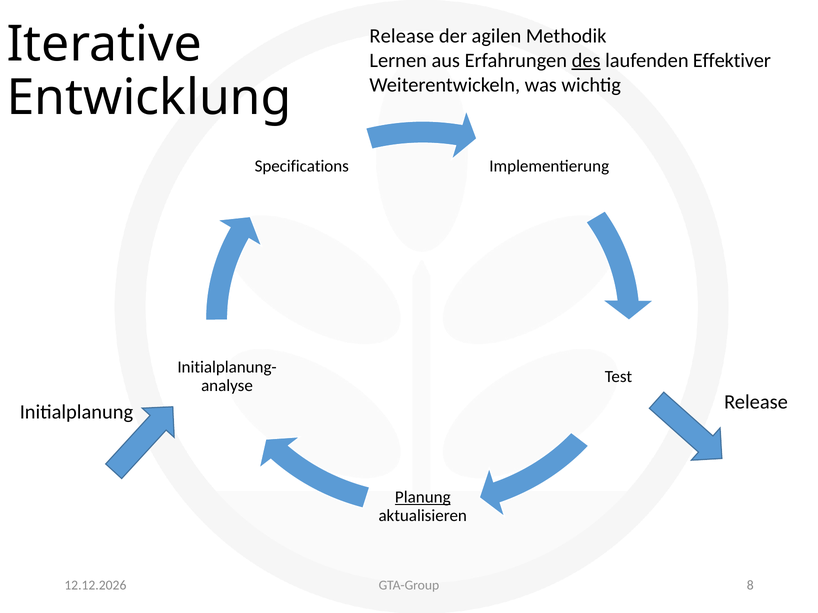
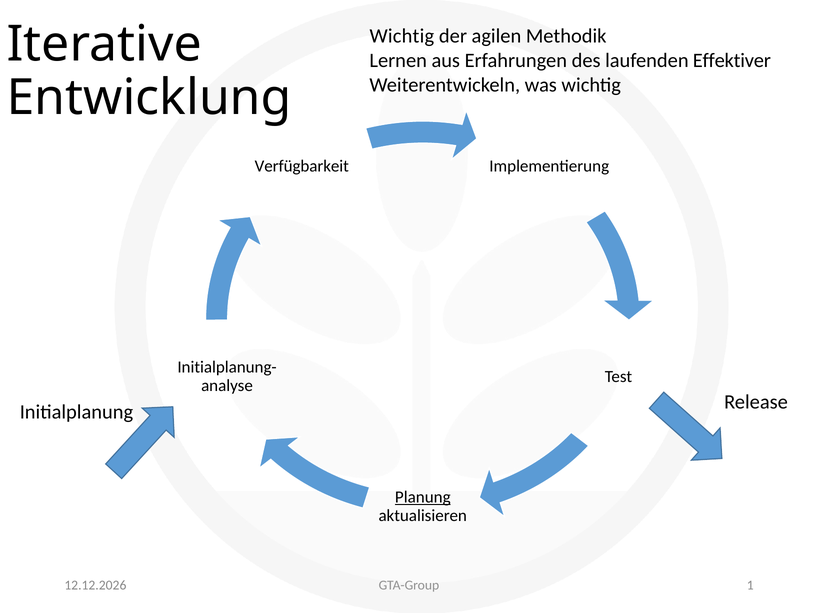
Release: Release -> Wichtig (402, 36)
des underline: present -> none (586, 60)
Specifications: Specifications -> Verfügbarkeit (302, 166)
8: 8 -> 1 (750, 586)
